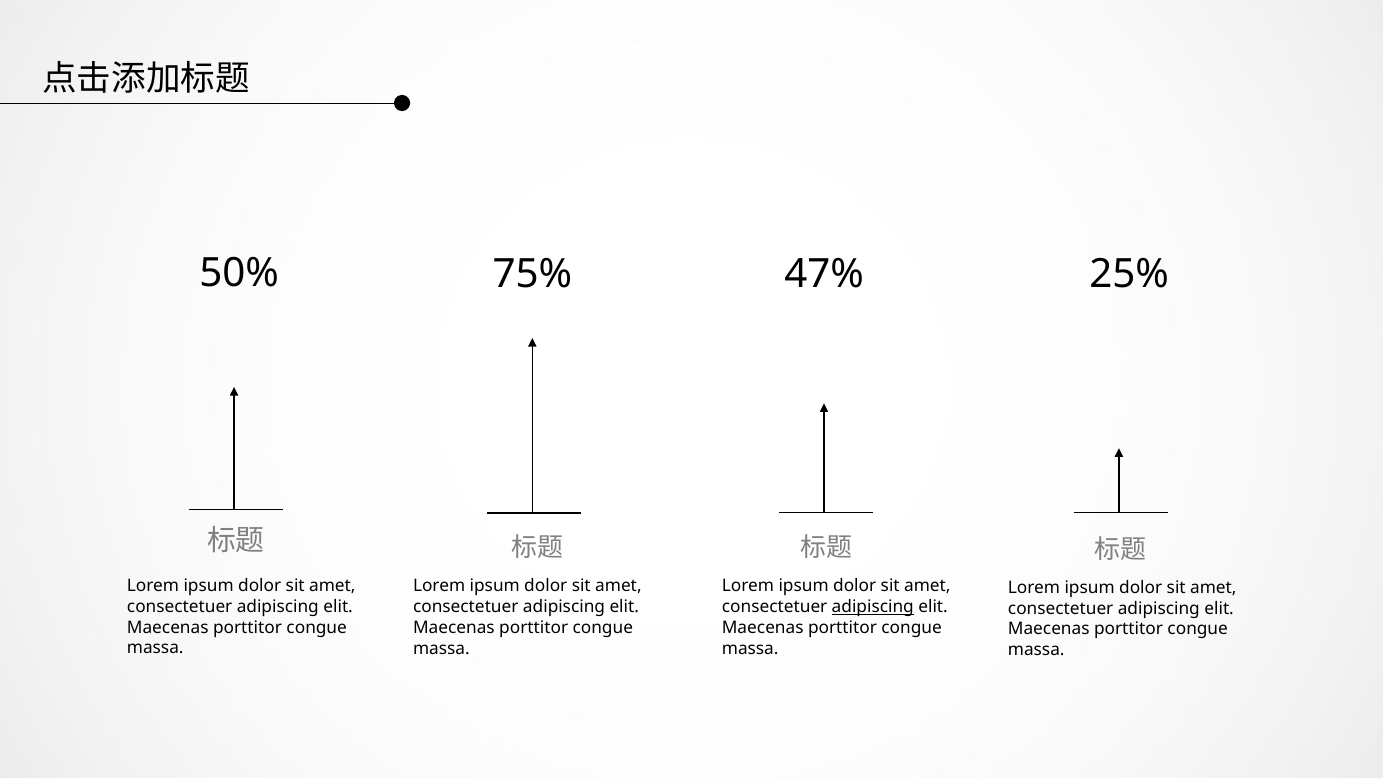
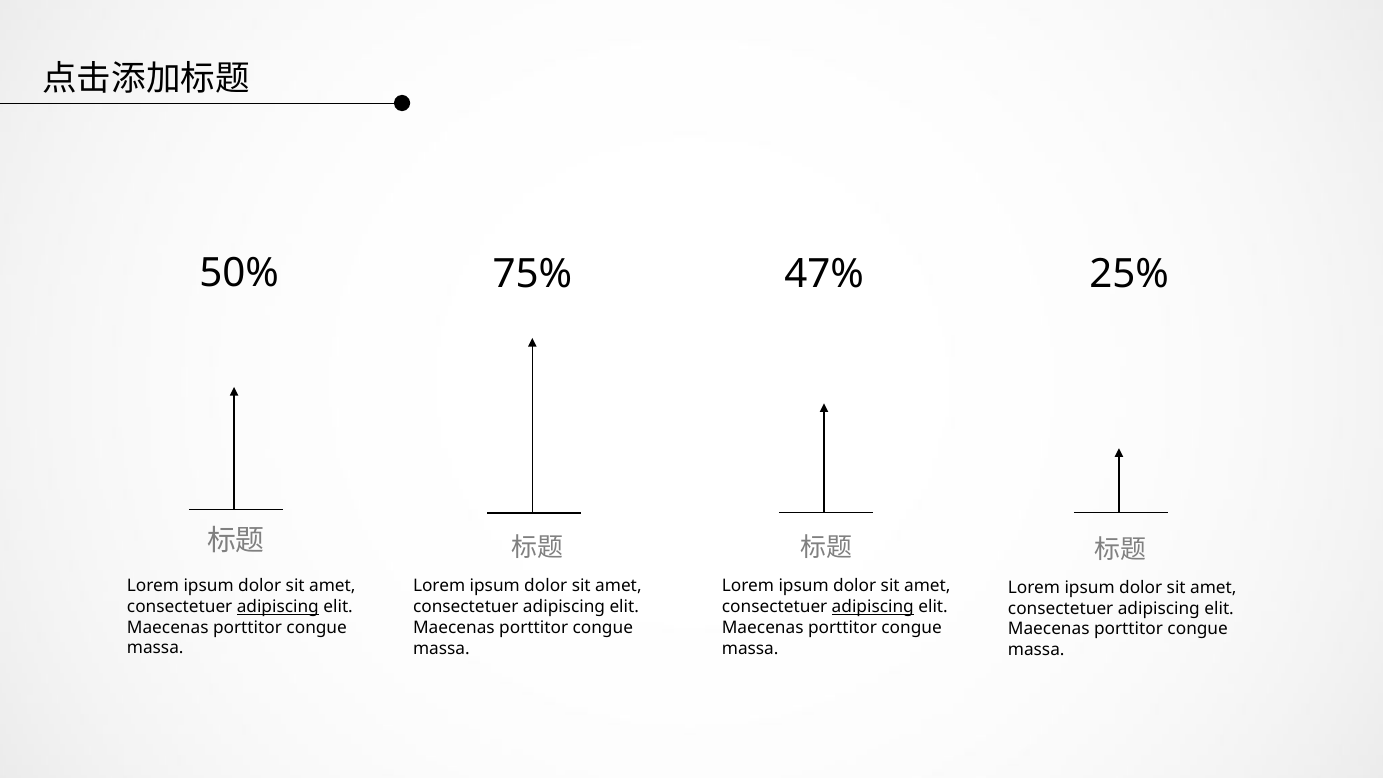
adipiscing underline: none -> present (278, 607)
